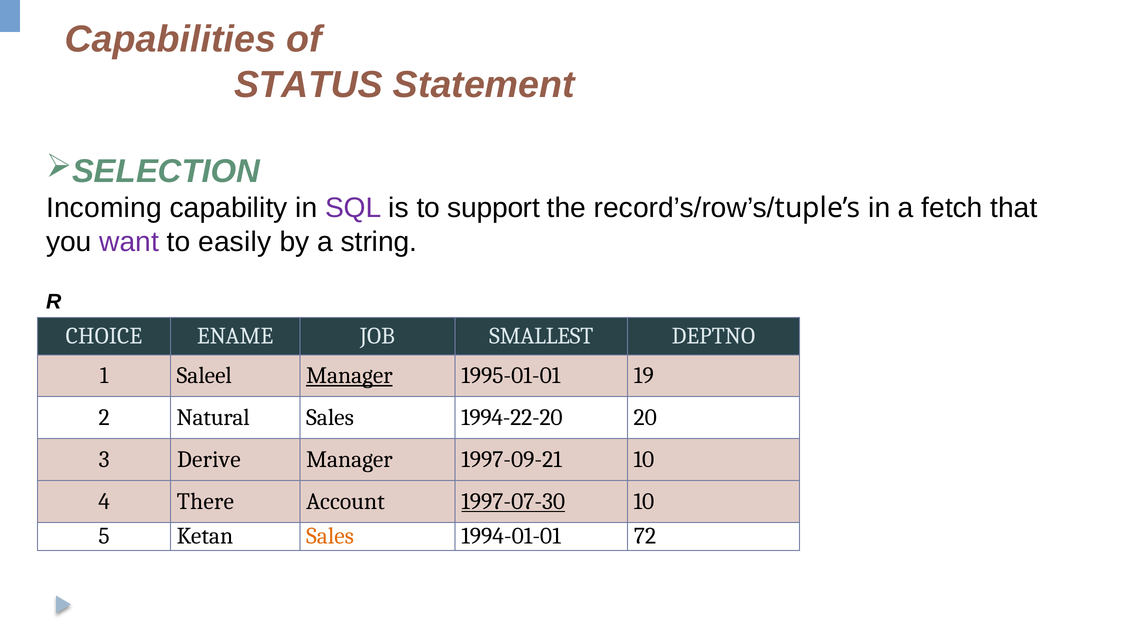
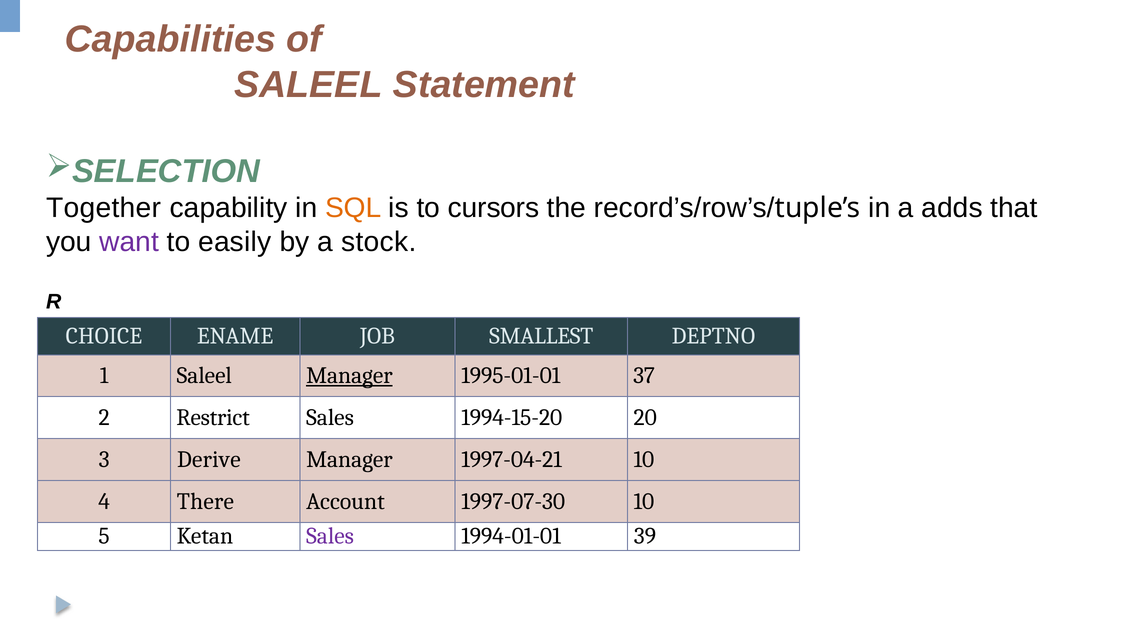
STATUS: STATUS -> SALEEL (308, 85)
Incoming: Incoming -> Together (104, 208)
SQL colour: purple -> orange (353, 208)
support: support -> cursors (494, 208)
fetch: fetch -> adds (952, 208)
string: string -> stock (379, 242)
19: 19 -> 37 (644, 376)
Natural: Natural -> Restrict (213, 418)
1994-22-20: 1994-22-20 -> 1994-15-20 (512, 418)
1997-09-21: 1997-09-21 -> 1997-04-21 (512, 459)
1997-07-30 underline: present -> none (513, 501)
Sales colour: orange -> purple (330, 536)
72: 72 -> 39 (645, 536)
